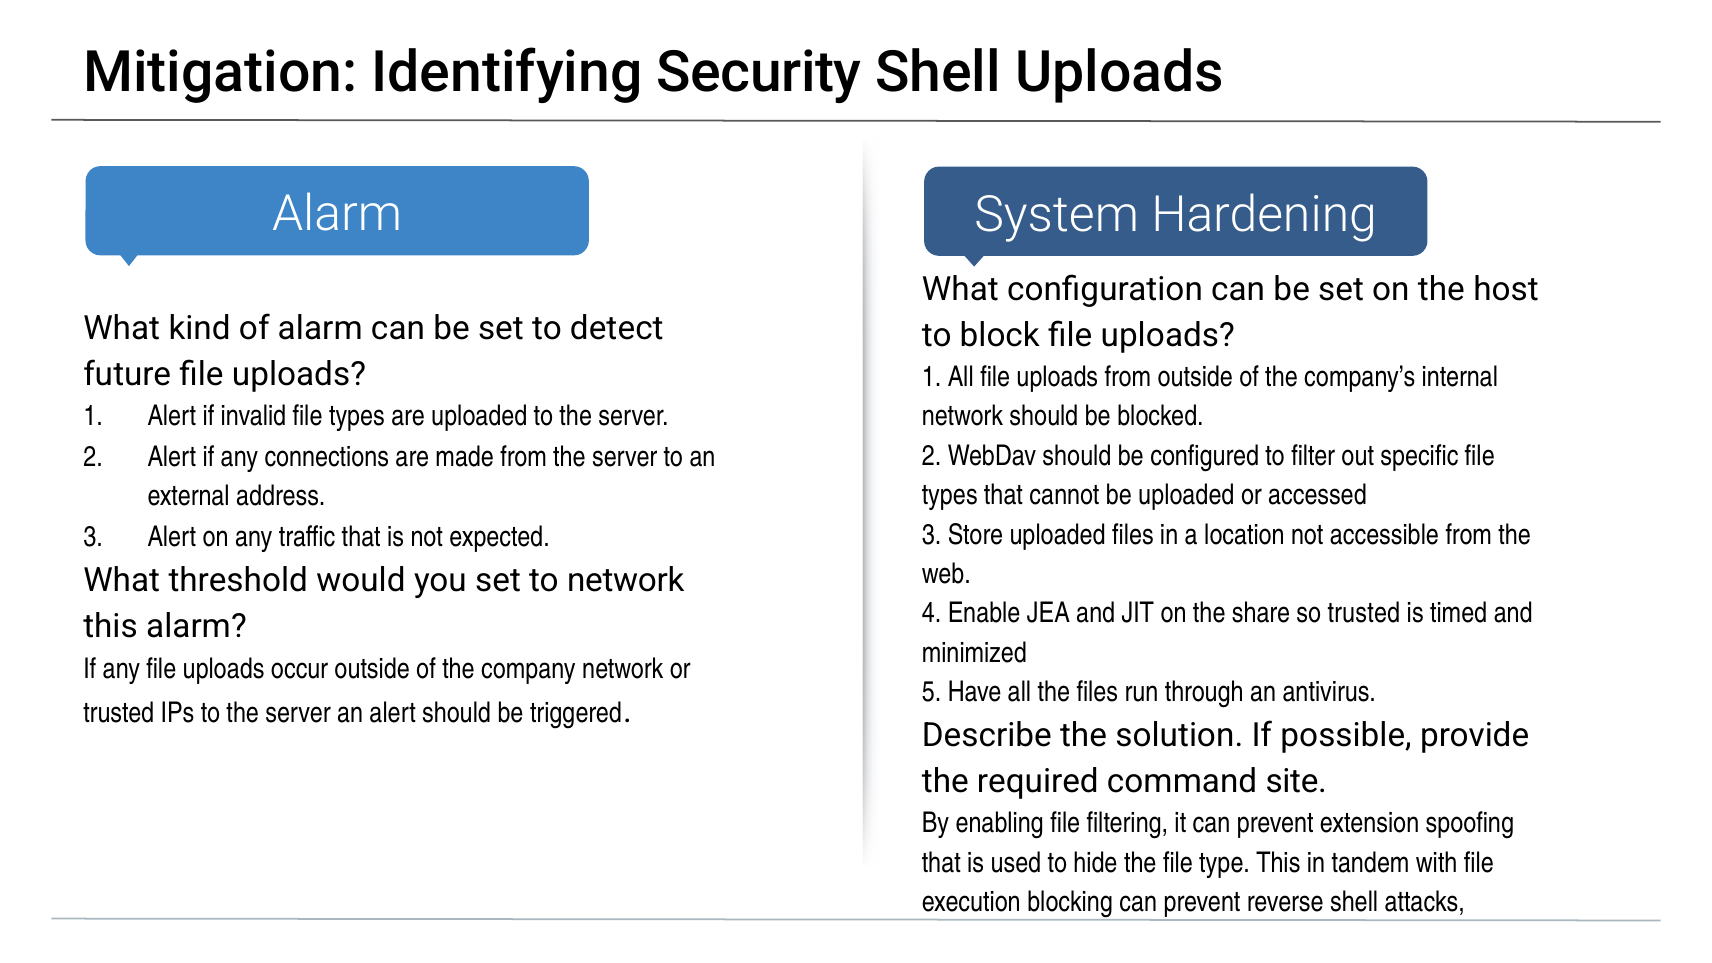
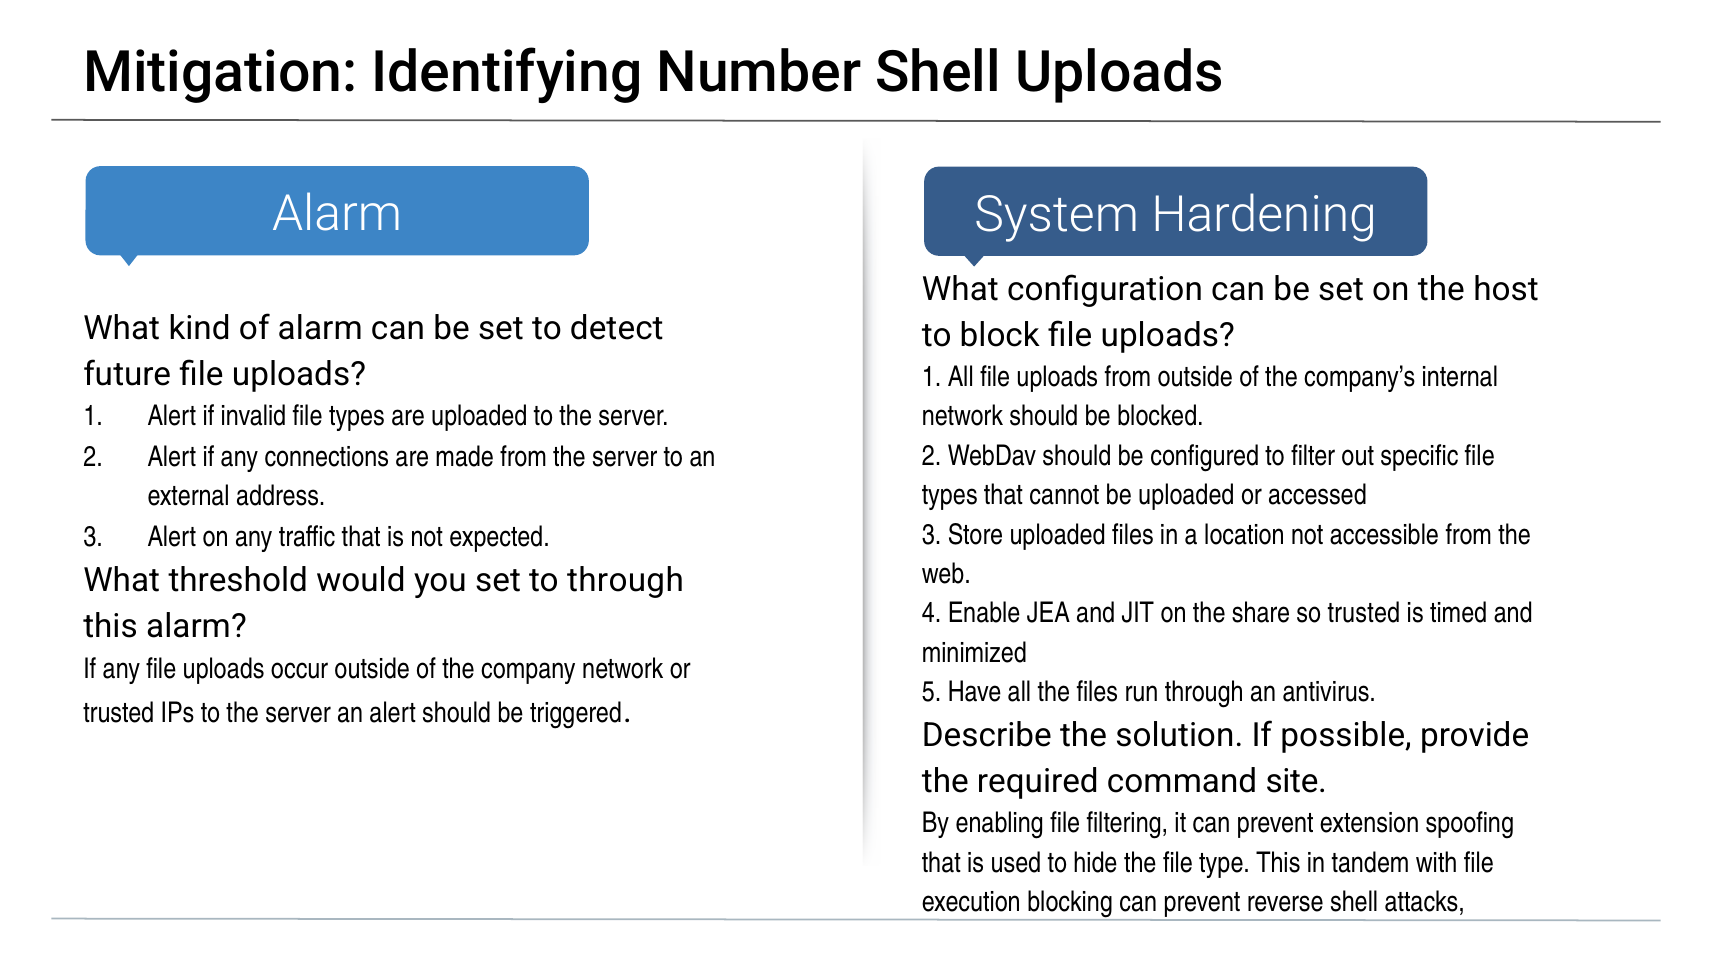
Security: Security -> Number (759, 72)
to network: network -> through (625, 581)
